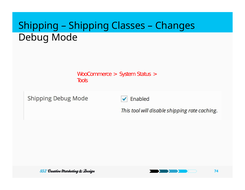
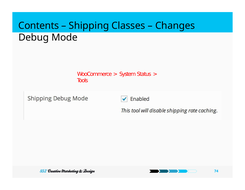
Shipping: Shipping -> Contents (39, 26)
